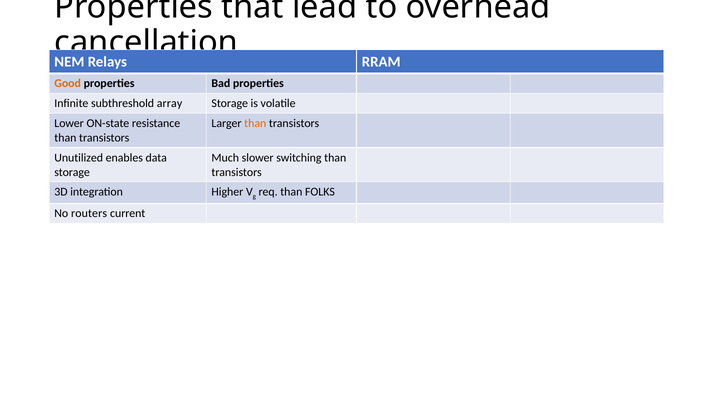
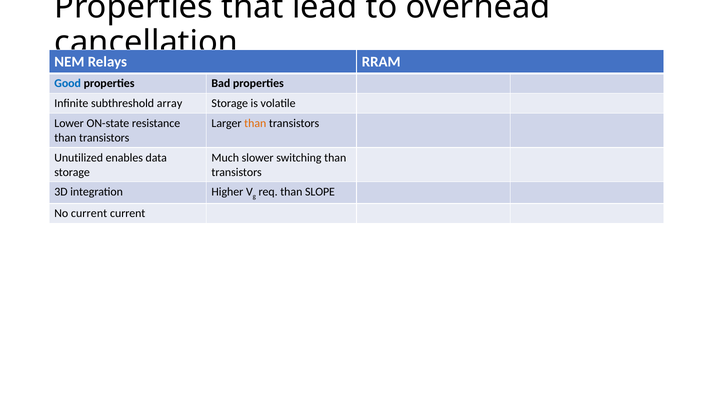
Good colour: orange -> blue (68, 83)
FOLKS: FOLKS -> SLOPE (320, 192)
No routers: routers -> current (89, 214)
